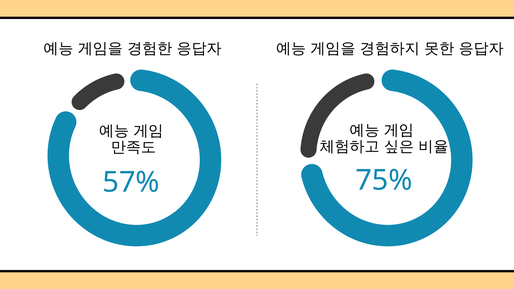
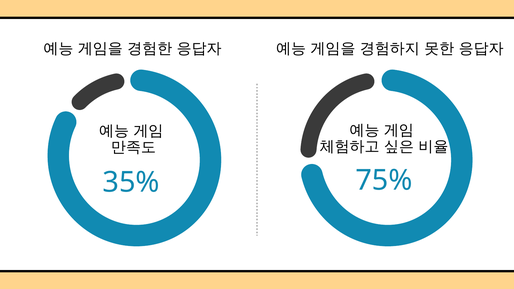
57%: 57% -> 35% (131, 182)
